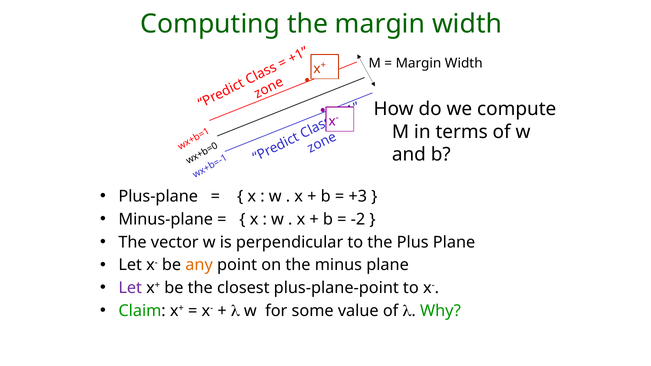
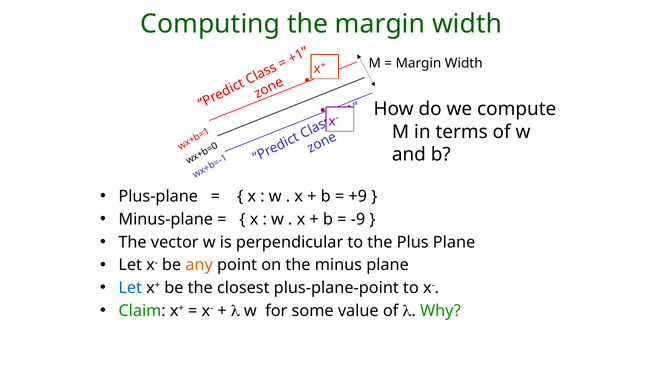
+3: +3 -> +9 (358, 196)
-2: -2 -> -9 (358, 219)
Let colour: purple -> blue (130, 288)
